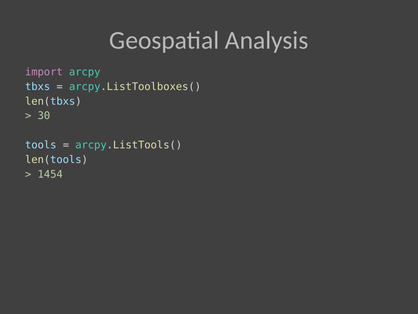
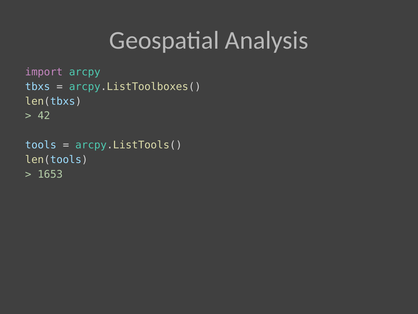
30: 30 -> 42 (44, 116)
1454: 1454 -> 1653 (50, 174)
